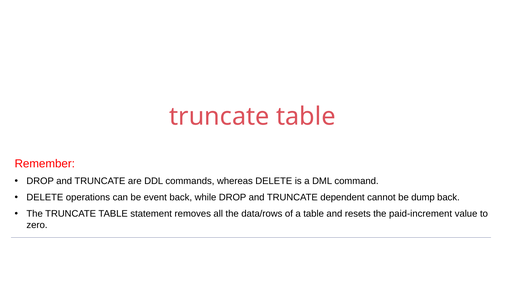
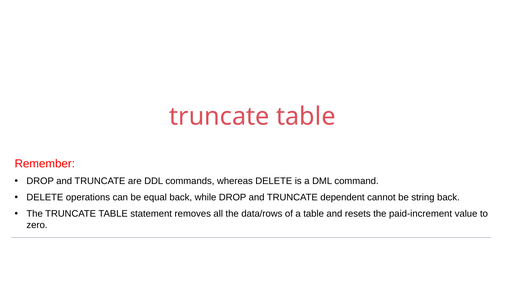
event: event -> equal (155, 197)
dump: dump -> string (423, 197)
